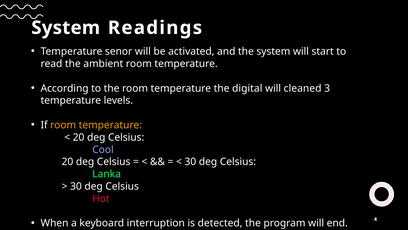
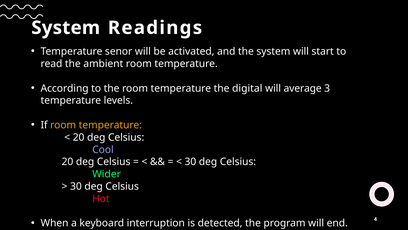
cleaned: cleaned -> average (303, 88)
Lanka: Lanka -> Wider (107, 174)
